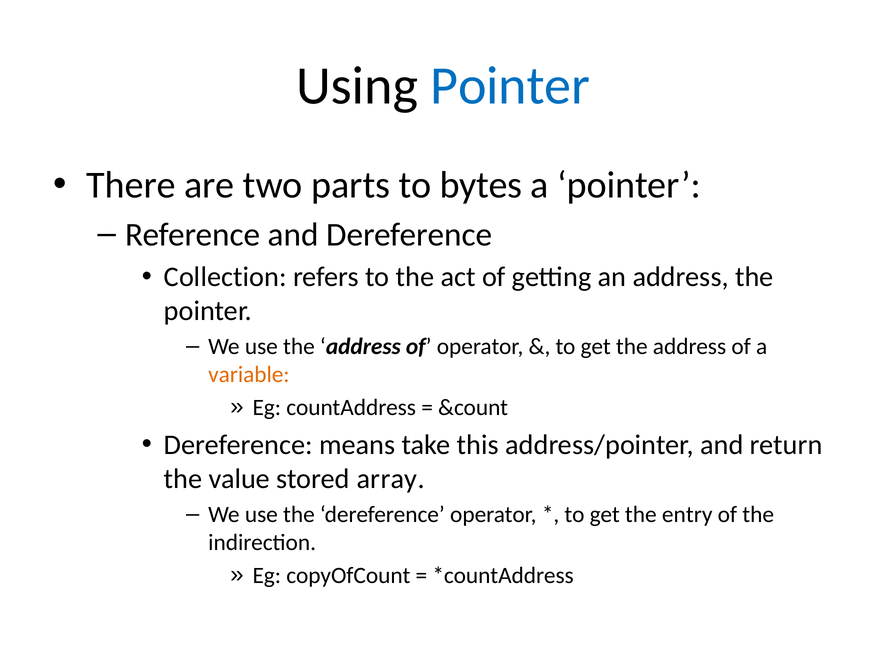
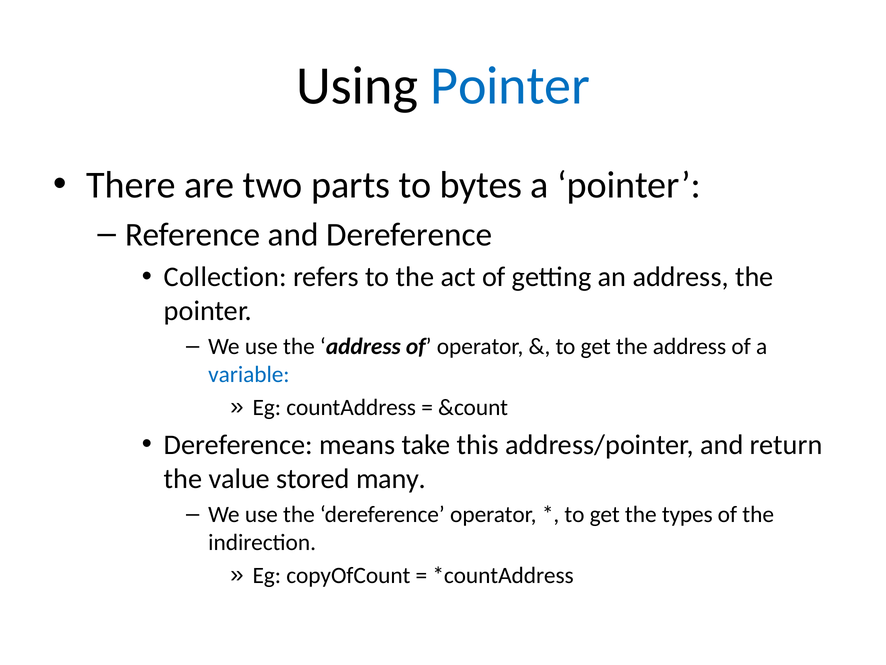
variable colour: orange -> blue (249, 374)
array: array -> many (391, 479)
entry: entry -> types (687, 514)
